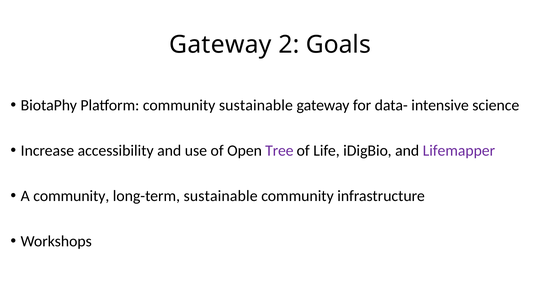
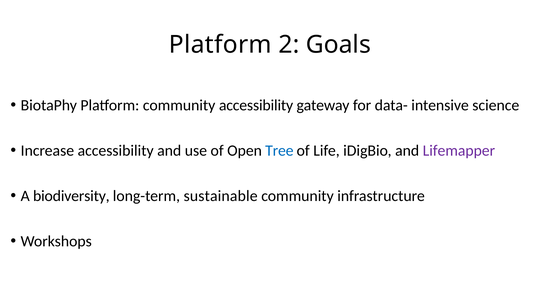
Gateway: Gateway -> Platform (220, 45)
community sustainable: sustainable -> accessibility (256, 105)
Tree colour: purple -> blue (279, 151)
A community: community -> biodiversity (71, 196)
